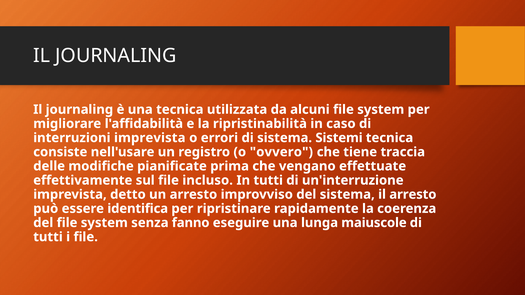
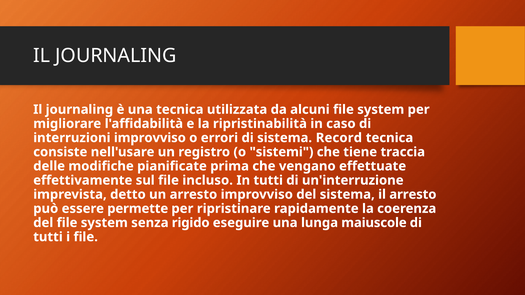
interruzioni imprevista: imprevista -> improvviso (150, 138)
Sistemi: Sistemi -> Record (339, 138)
ovvero: ovvero -> sistemi (281, 152)
identifica: identifica -> permette (138, 209)
fanno: fanno -> rigido (191, 223)
